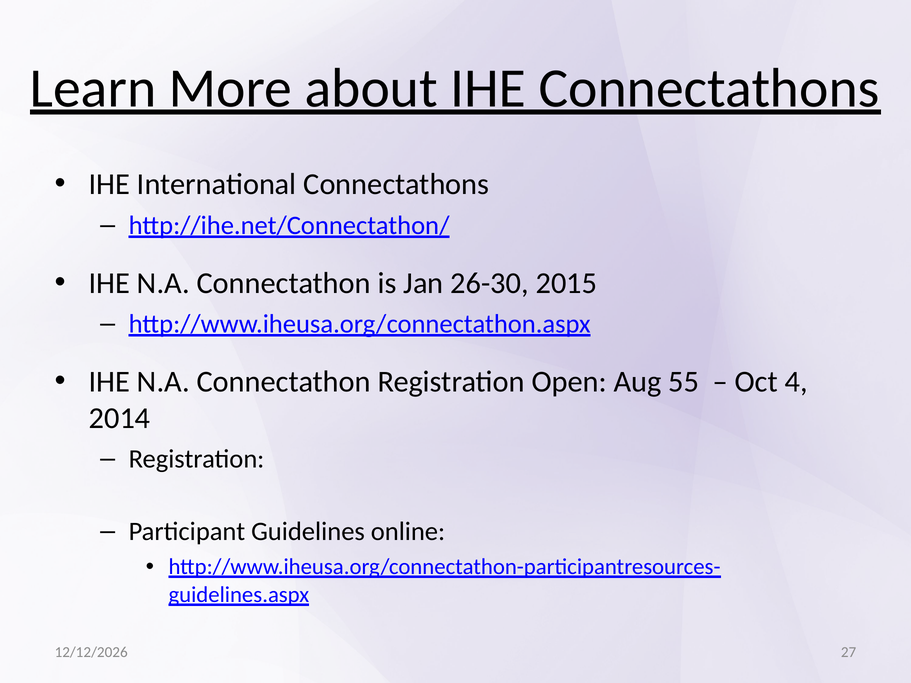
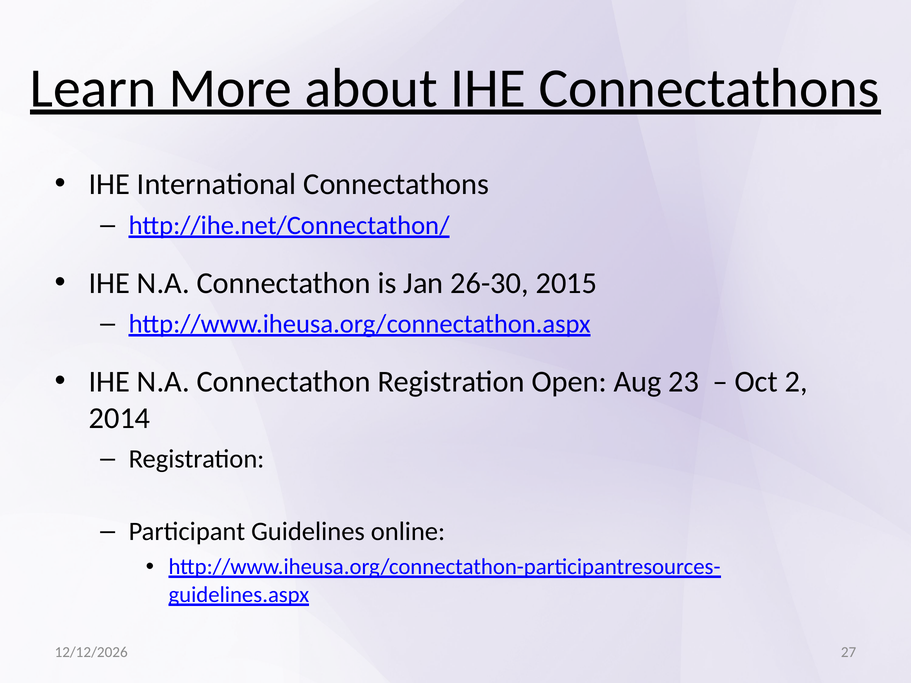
55: 55 -> 23 (684, 382)
4: 4 -> 2 (796, 382)
